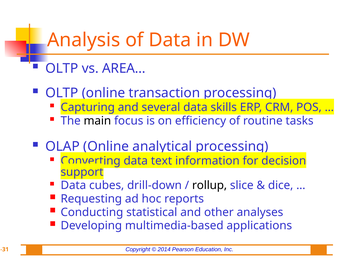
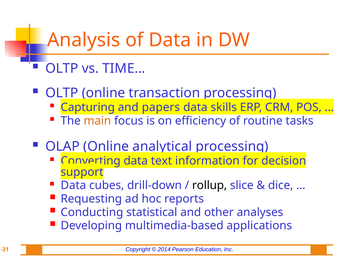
AREA…: AREA… -> TIME… (124, 68)
several: several -> papers (161, 107)
main colour: black -> orange (97, 121)
